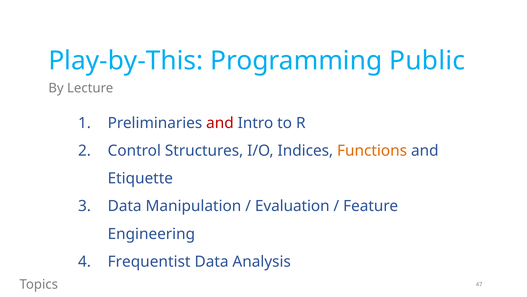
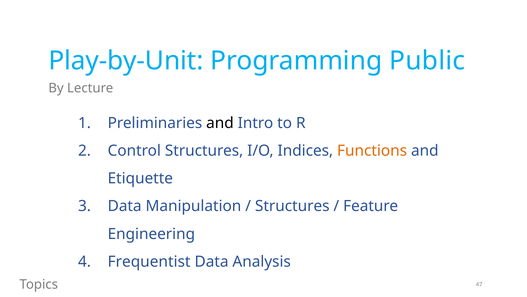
Play-by-This: Play-by-This -> Play-by-Unit (126, 61)
and colour: red -> black (220, 123)
Evaluation: Evaluation -> Structures (292, 206)
